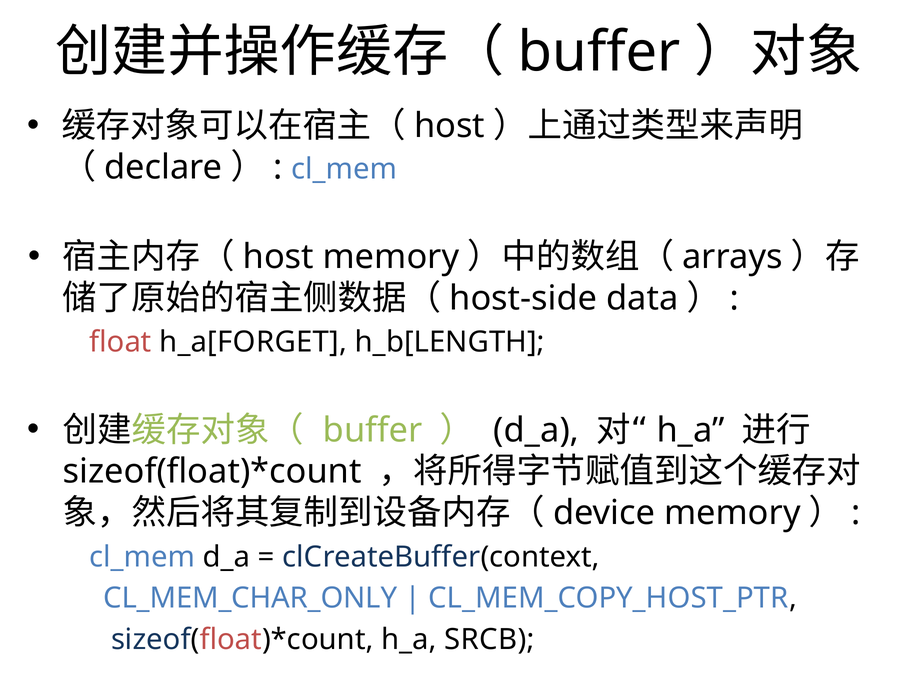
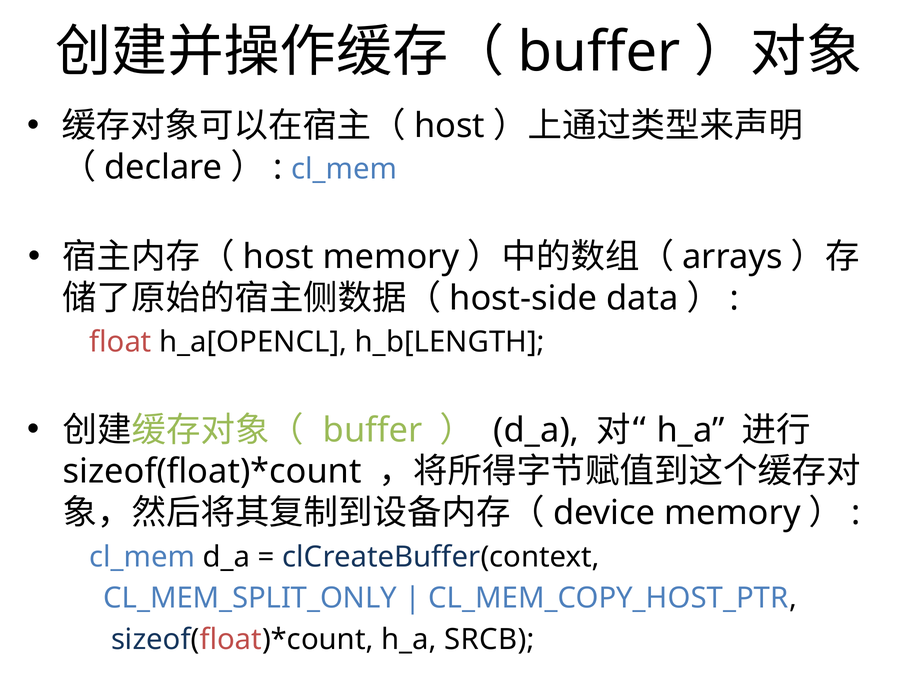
h_a[FORGET: h_a[FORGET -> h_a[OPENCL (253, 342)
CL_MEM_CHAR_ONLY: CL_MEM_CHAR_ONLY -> CL_MEM_SPLIT_ONLY (250, 599)
